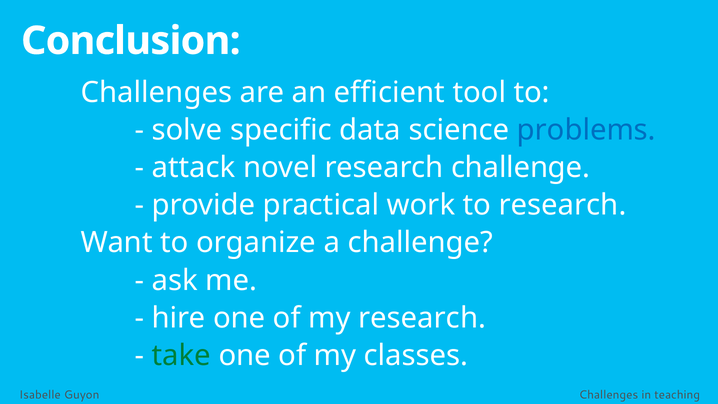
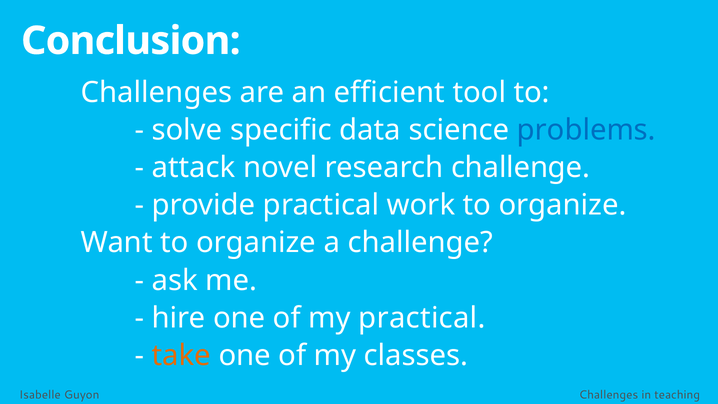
work to research: research -> organize (563, 205)
my research: research -> practical (422, 318)
take colour: green -> orange (181, 355)
